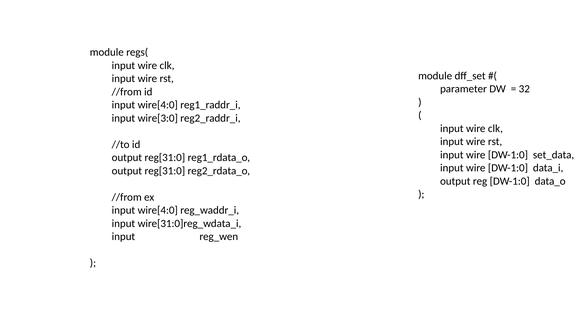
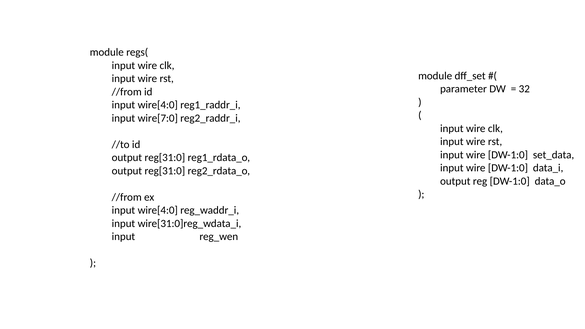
wire[3:0: wire[3:0 -> wire[7:0 (158, 118)
